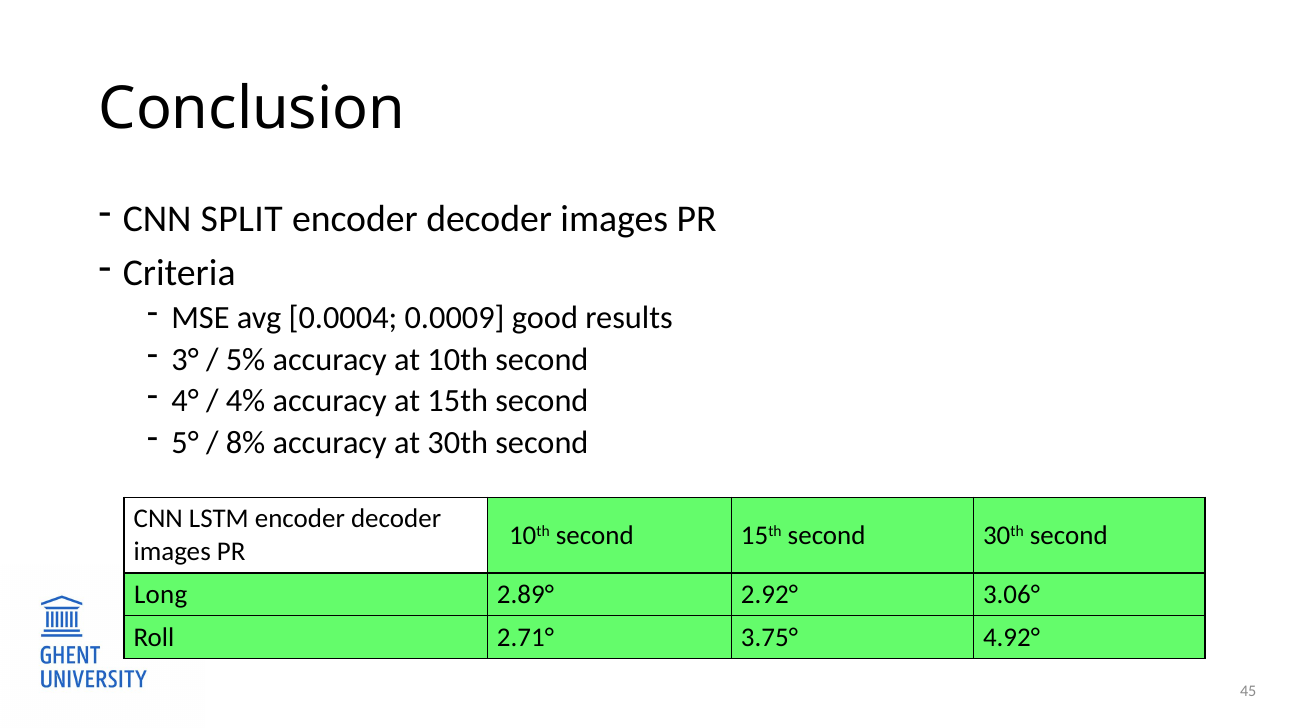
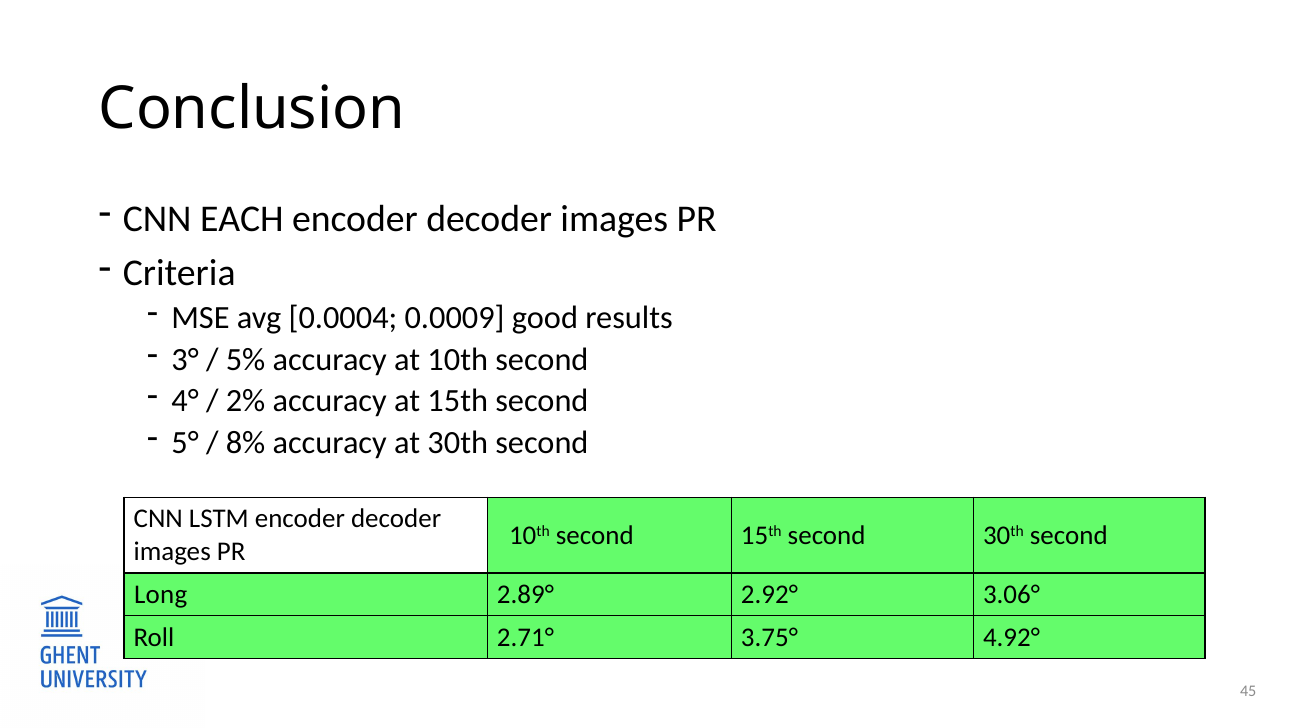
SPLIT: SPLIT -> EACH (242, 219)
4%: 4% -> 2% (246, 401)
